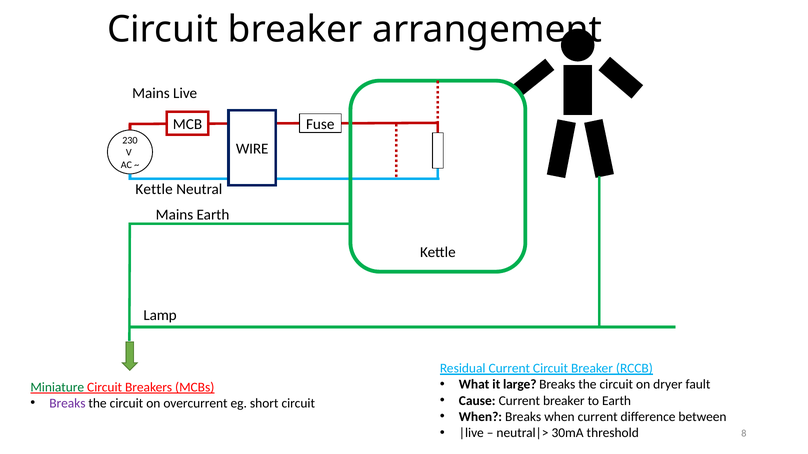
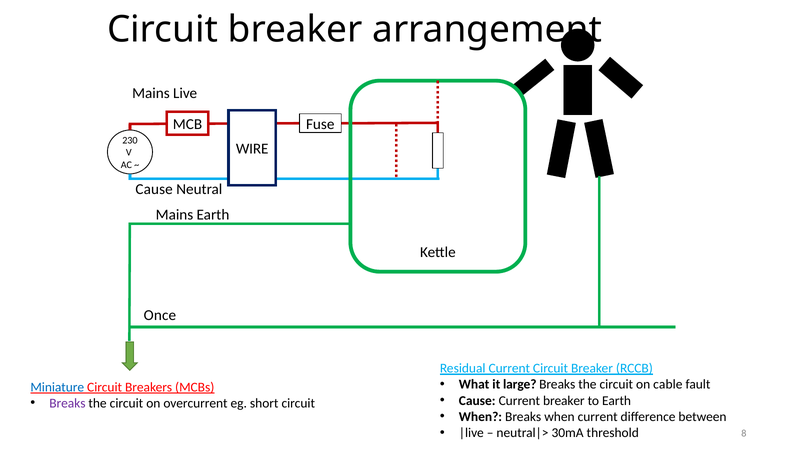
Kettle: Kettle -> Cause (154, 190)
Lamp: Lamp -> Once (160, 316)
dryer: dryer -> cable (668, 385)
Miniature colour: green -> blue (57, 388)
